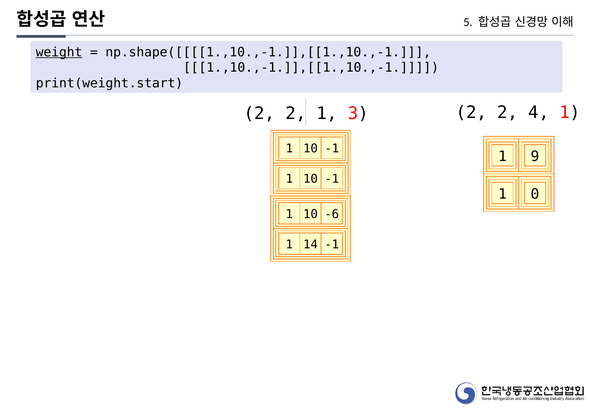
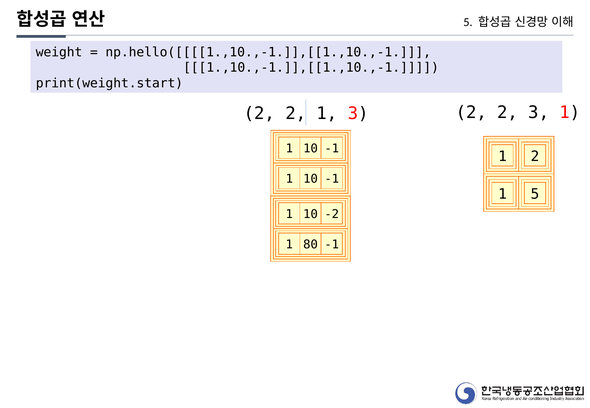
weight underline: present -> none (59, 52)
np.shape([[[[1.,10.,-1.]],[[1.,10.,-1: np.shape([[[[1.,10.,-1.]],[[1.,10.,-1 -> np.hello([[[[1.,10.,-1.]],[[1.,10.,-1 (268, 52)
2 4: 4 -> 3 (539, 113)
1 9: 9 -> 2 (535, 157)
1 0: 0 -> 5 (535, 194)
-6: -6 -> -2 (332, 214)
14: 14 -> 80 (311, 245)
